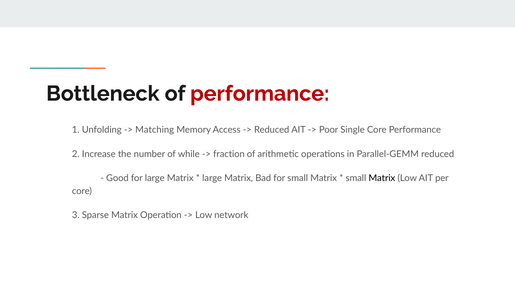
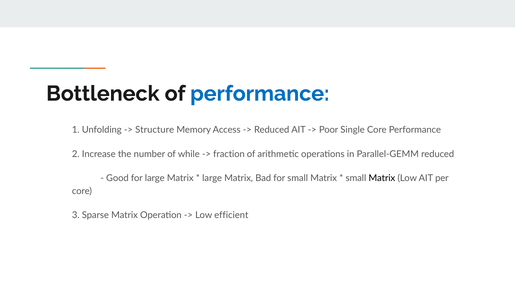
performance colour: red -> blue (260, 94)
Matching: Matching -> Structure (155, 130)
network: network -> efficient (231, 216)
